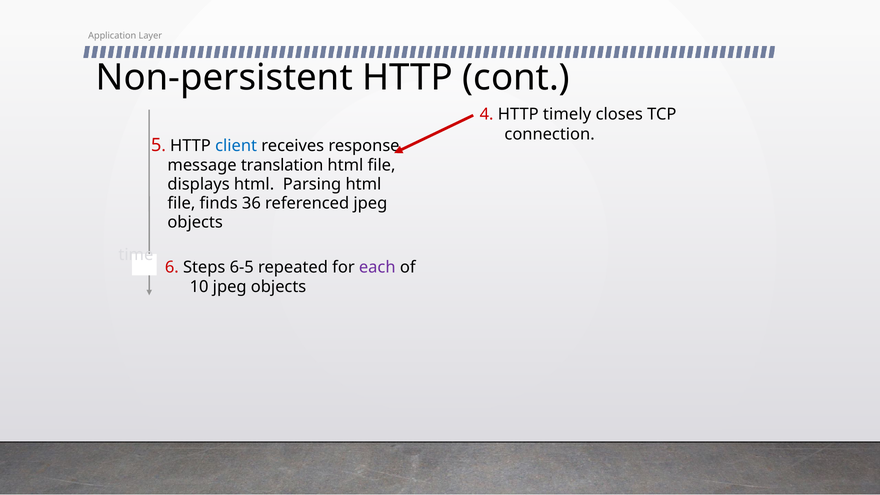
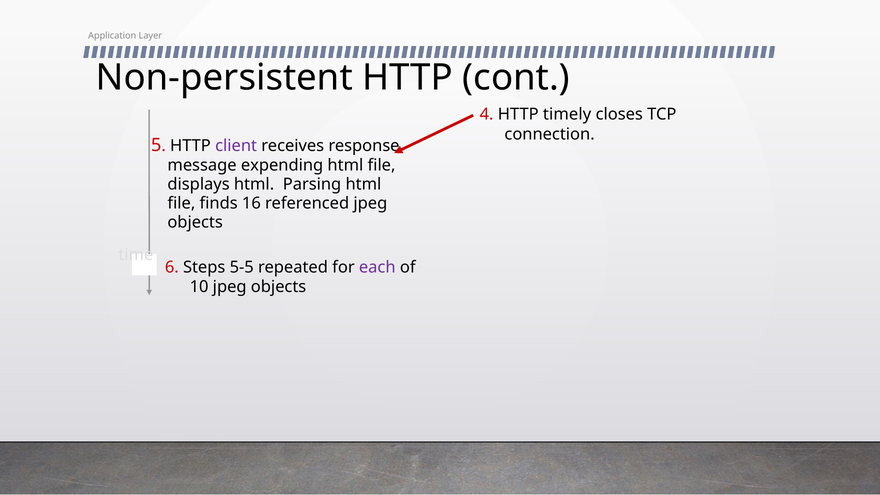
client colour: blue -> purple (236, 146)
translation: translation -> expending (282, 165)
36: 36 -> 16 (251, 203)
6-5: 6-5 -> 5-5 (242, 267)
